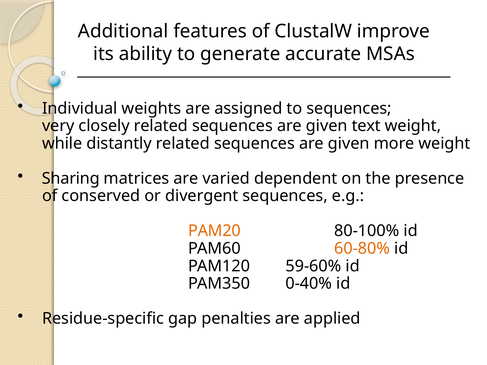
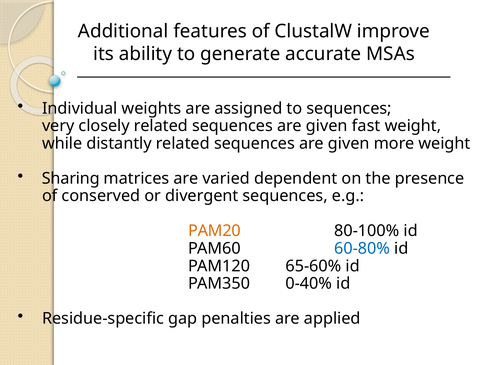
text: text -> fast (366, 126)
60-80% colour: orange -> blue (362, 249)
59-60%: 59-60% -> 65-60% (313, 266)
